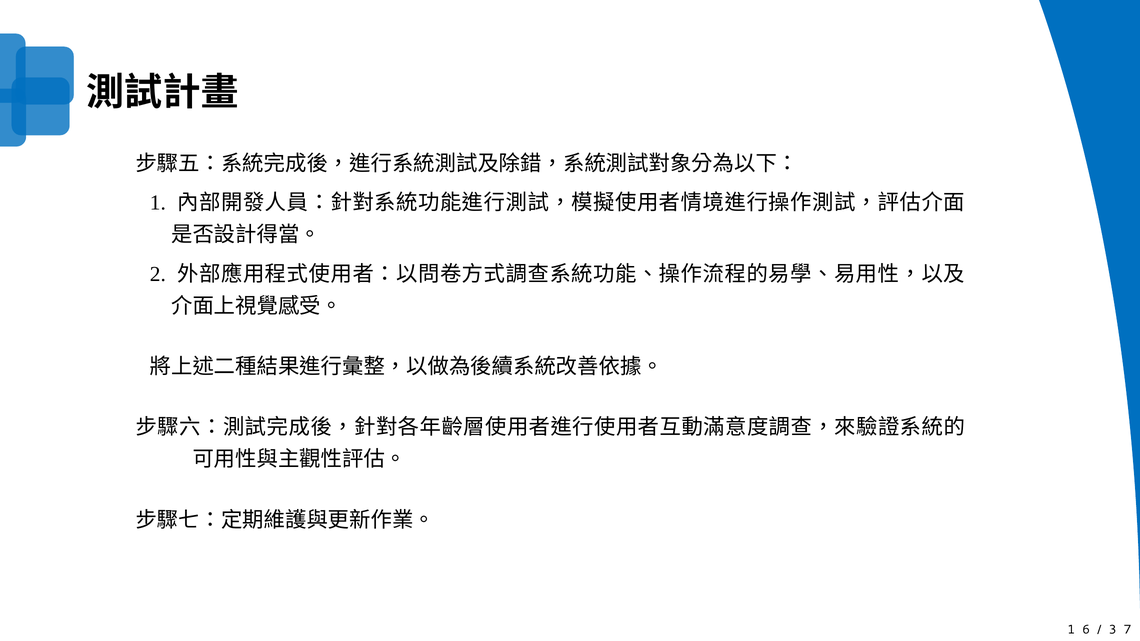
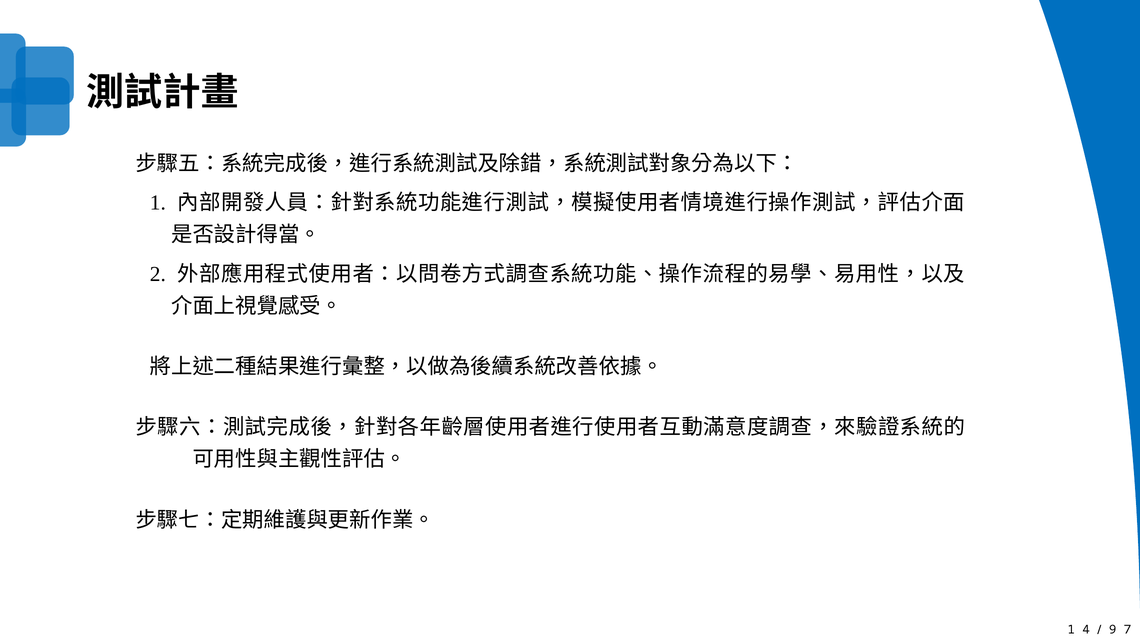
6: 6 -> 4 (1086, 630)
3: 3 -> 9 (1113, 630)
